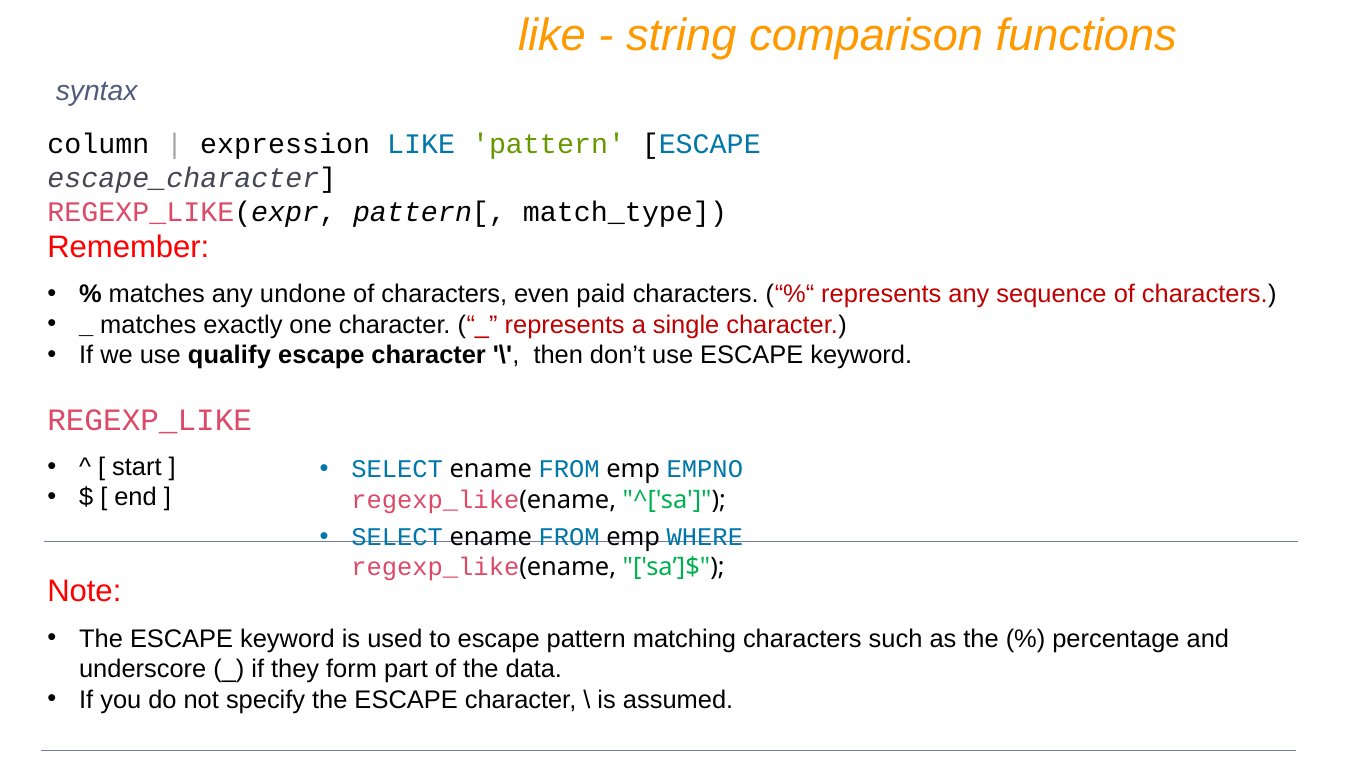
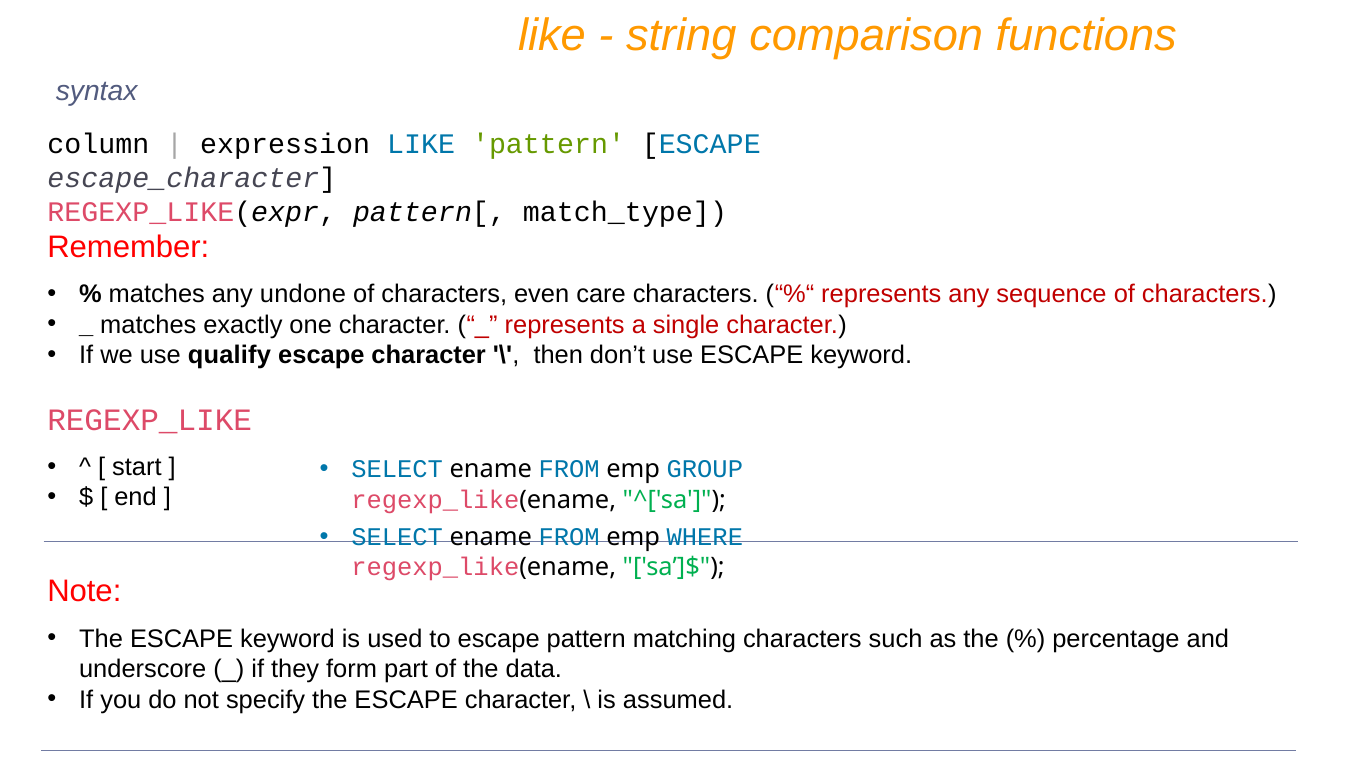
paid: paid -> care (601, 294)
EMPNO: EMPNO -> GROUP (705, 469)
